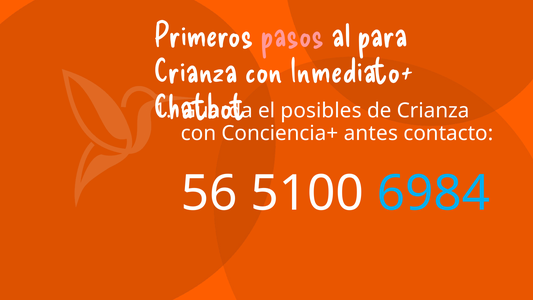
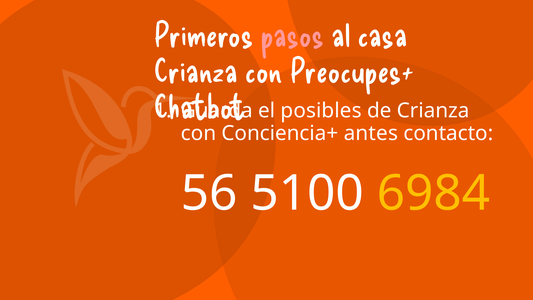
para: para -> casa (383, 36)
Inmediato+: Inmediato+ -> Preocupes+ (352, 72)
6984 colour: light blue -> yellow (434, 193)
